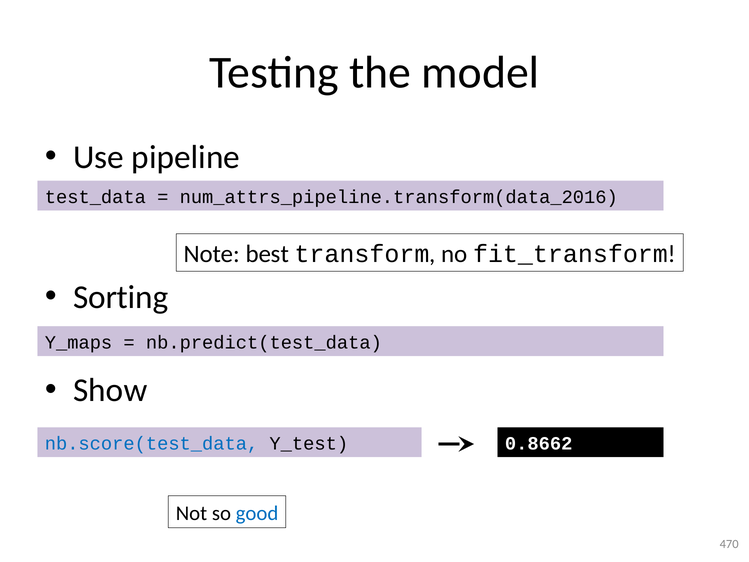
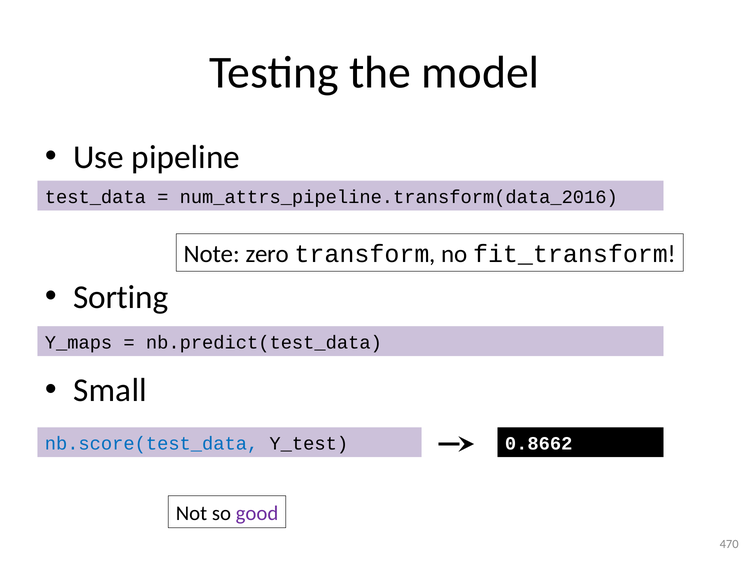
best: best -> zero (267, 254)
Show: Show -> Small (110, 390)
good colour: blue -> purple (257, 513)
